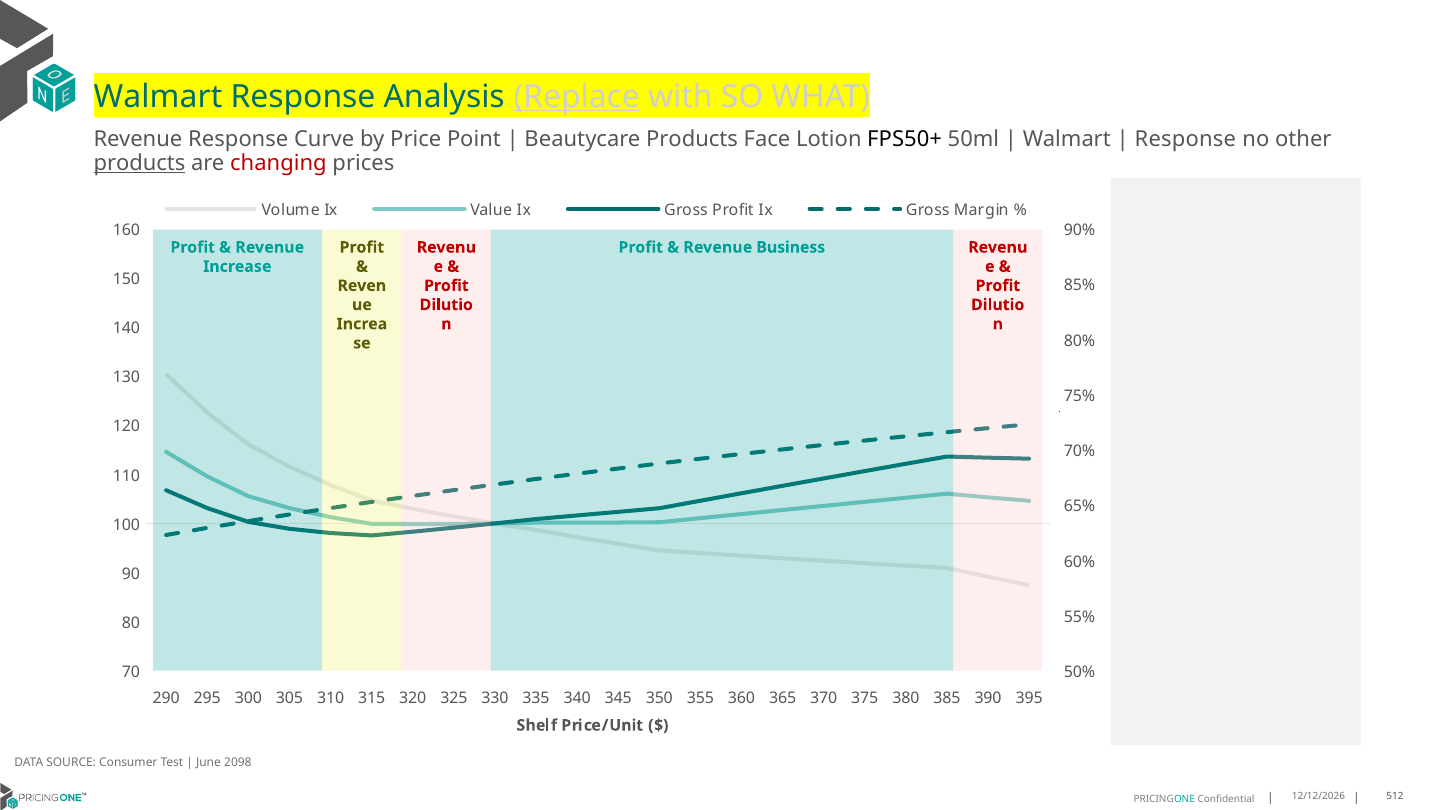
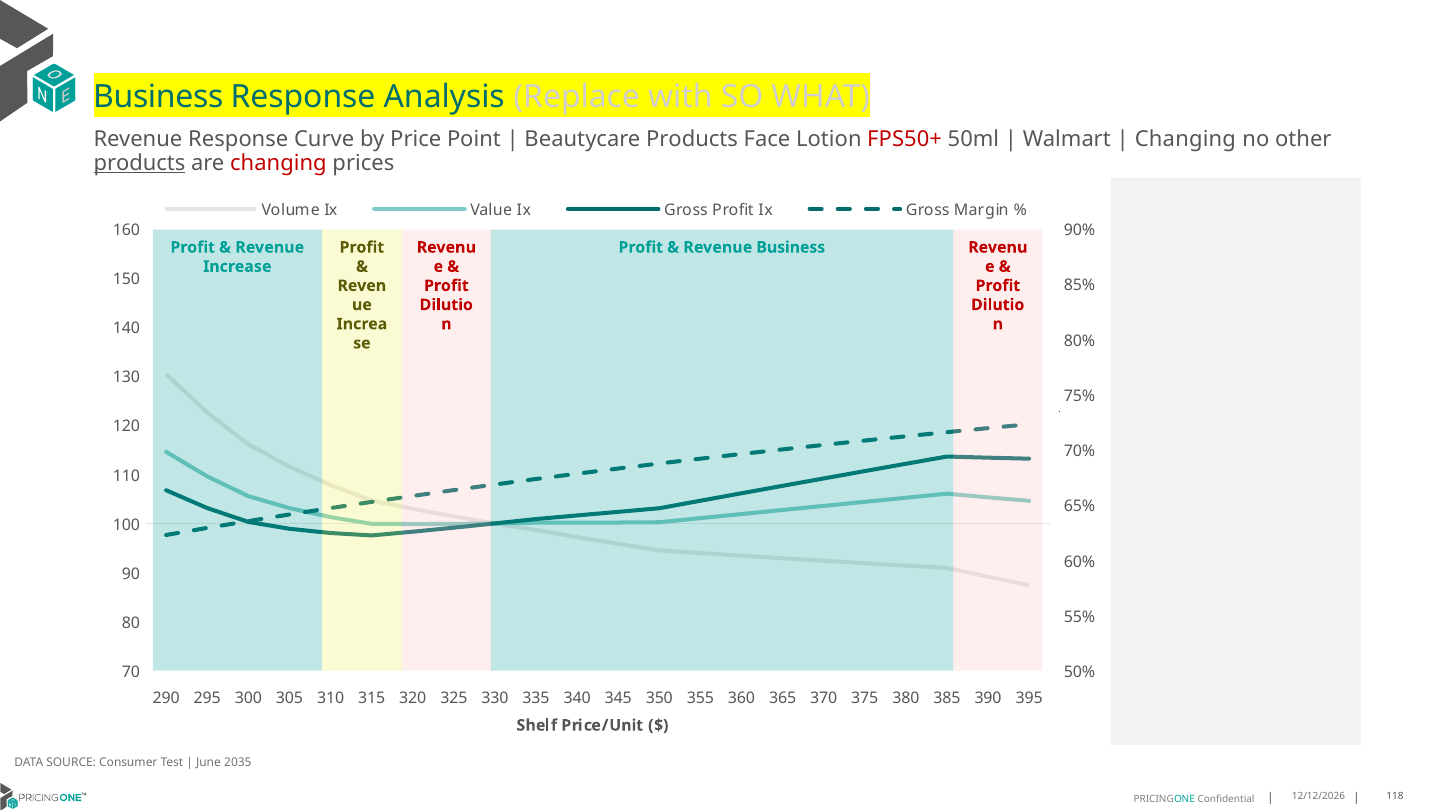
Walmart: Walmart -> Business (158, 97)
Replace underline: present -> none (577, 97)
FPS50+ colour: black -> red (905, 139)
Response: Response -> Changing (1185, 139)
2098: 2098 -> 2035 (238, 762)
512: 512 -> 118 (1395, 796)
